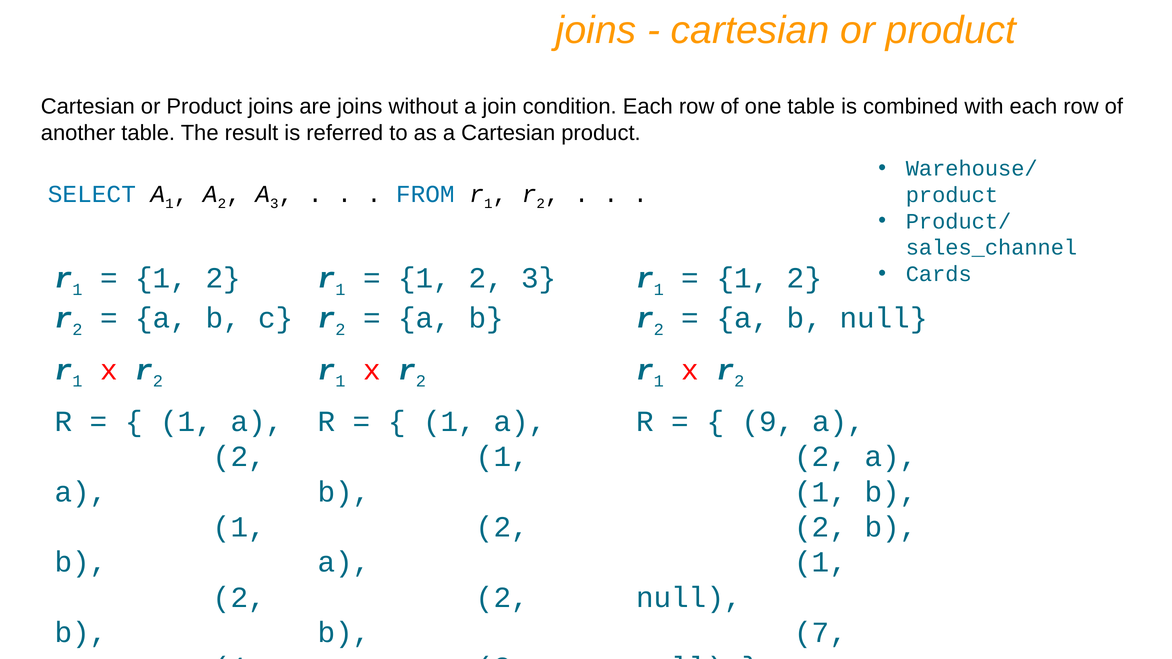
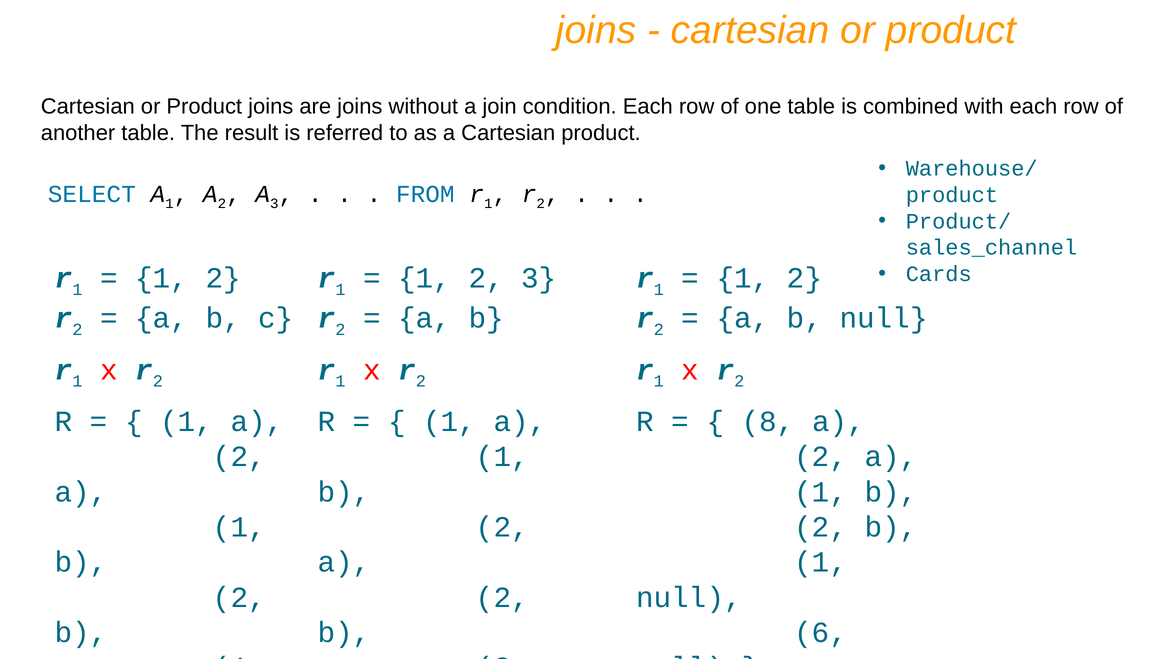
9: 9 -> 8 (768, 422)
7: 7 -> 6 (821, 633)
